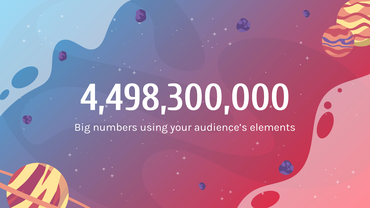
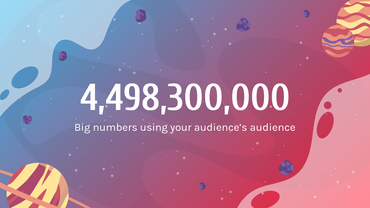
elements: elements -> audience (273, 127)
